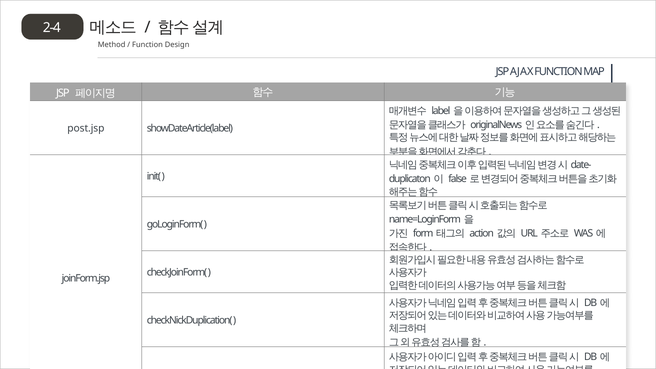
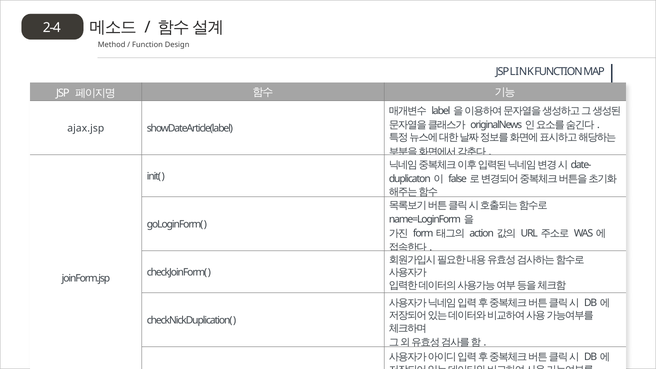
AJAX: AJAX -> LINK (522, 72)
post.jsp: post.jsp -> ajax.jsp (86, 128)
